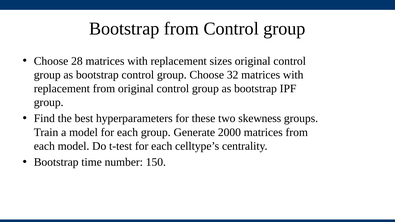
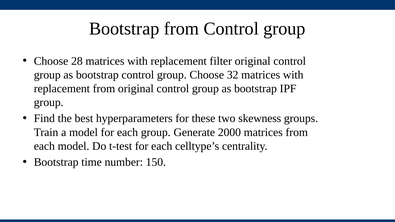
sizes: sizes -> filter (221, 61)
